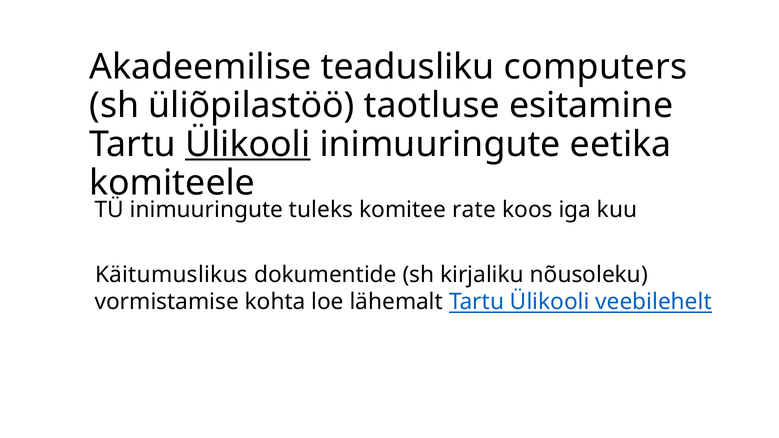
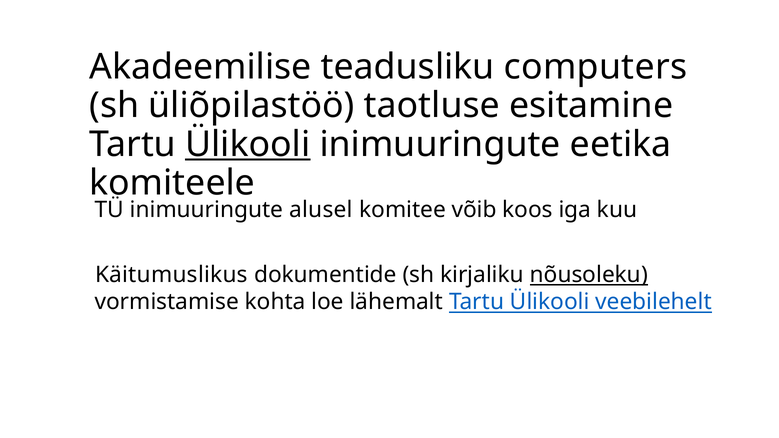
tuleks: tuleks -> alusel (321, 210)
rate: rate -> võib (474, 210)
nõusoleku underline: none -> present (589, 275)
